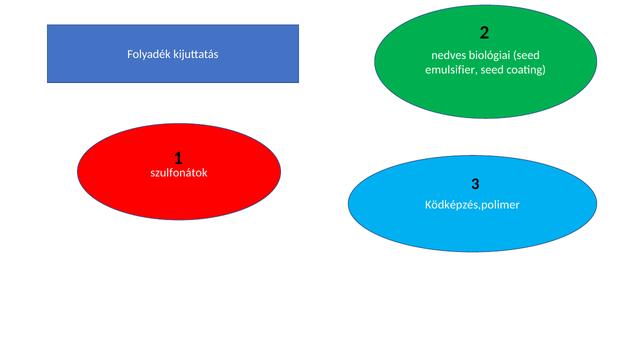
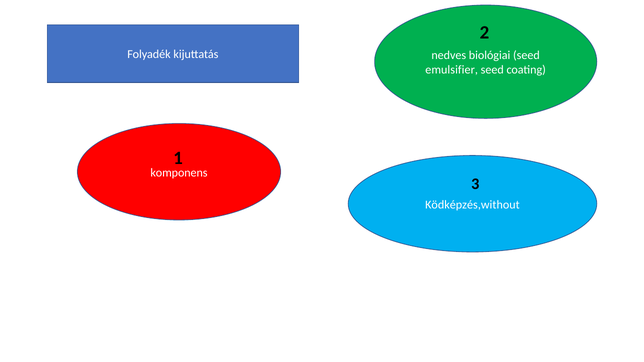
szulfonátok: szulfonátok -> komponens (179, 173)
Ködképzés,polimer: Ködképzés,polimer -> Ködképzés,without (472, 205)
